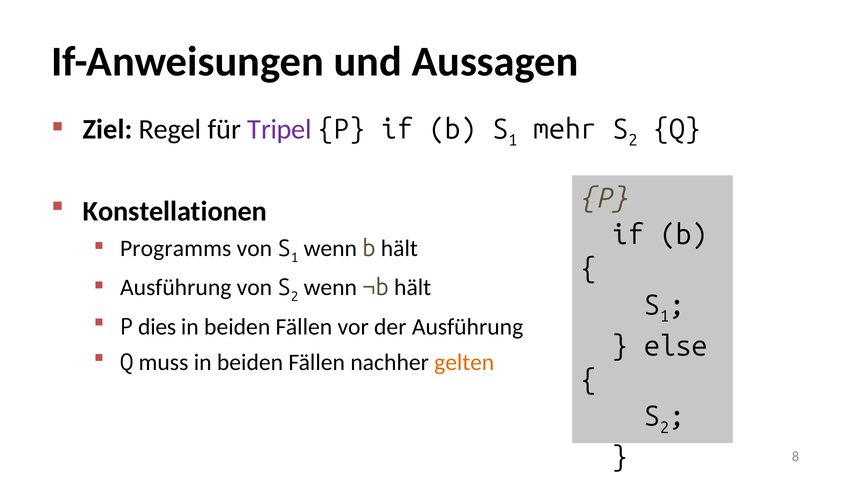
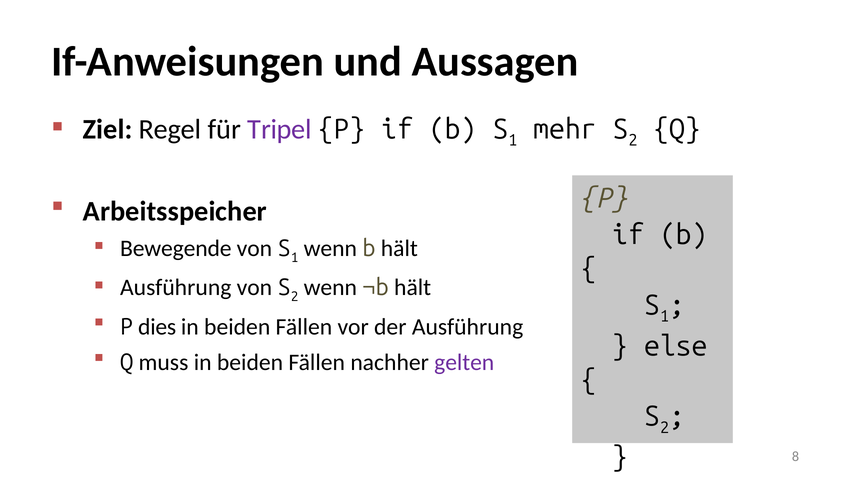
Konstellationen: Konstellationen -> Arbeitsspeicher (175, 212)
Programms: Programms -> Bewegende (176, 248)
gelten colour: orange -> purple (464, 363)
